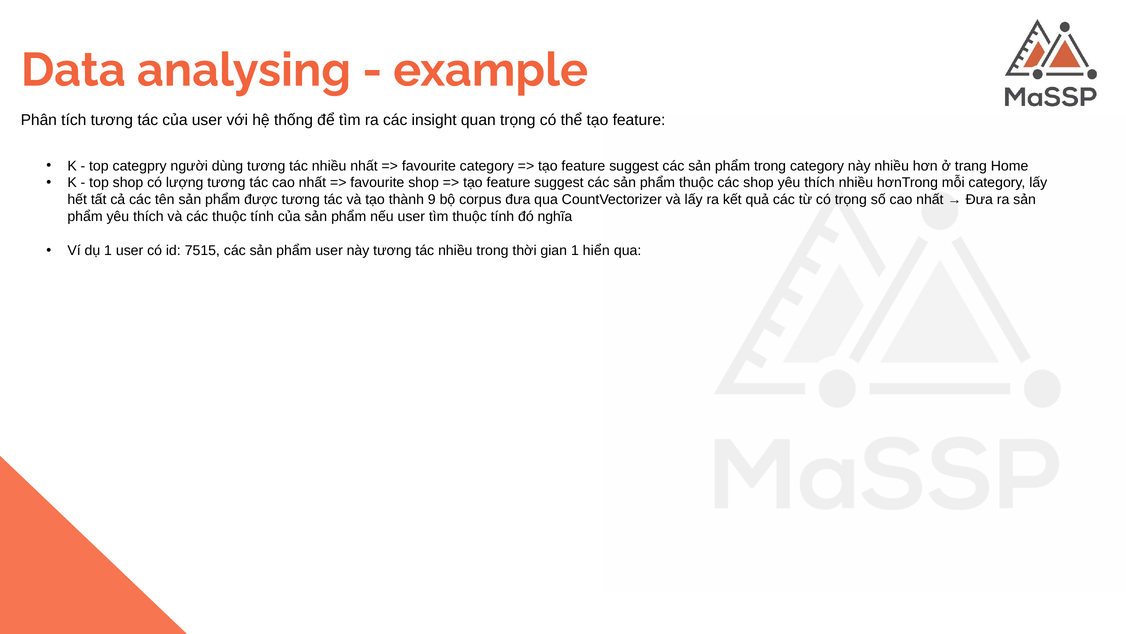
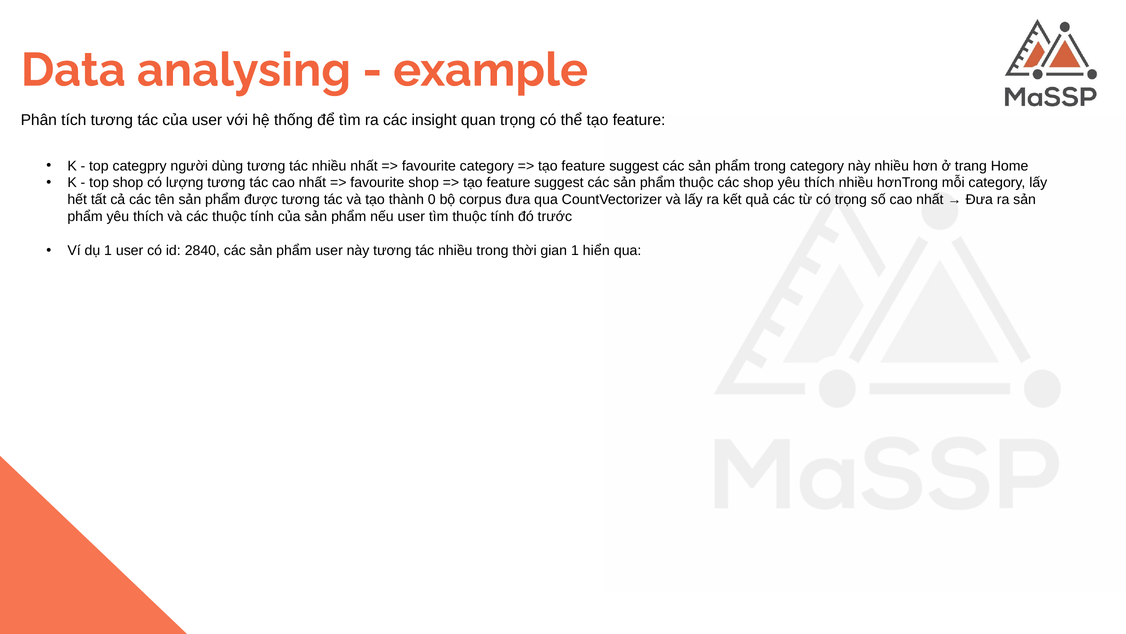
9: 9 -> 0 (432, 200)
nghĩa: nghĩa -> trước (555, 217)
7515: 7515 -> 2840 (202, 250)
